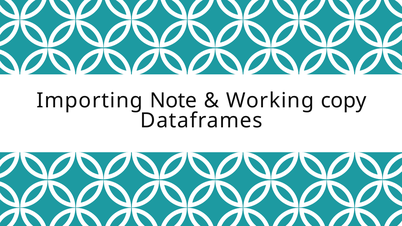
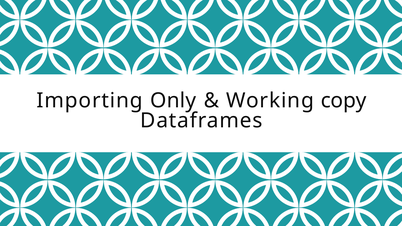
Note: Note -> Only (173, 101)
